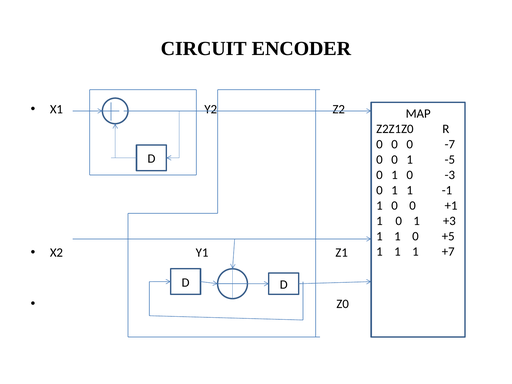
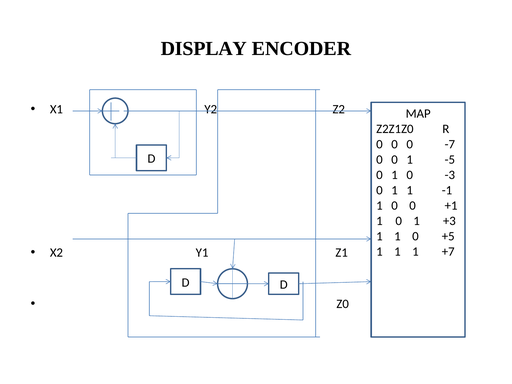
CIRCUIT: CIRCUIT -> DISPLAY (204, 49)
